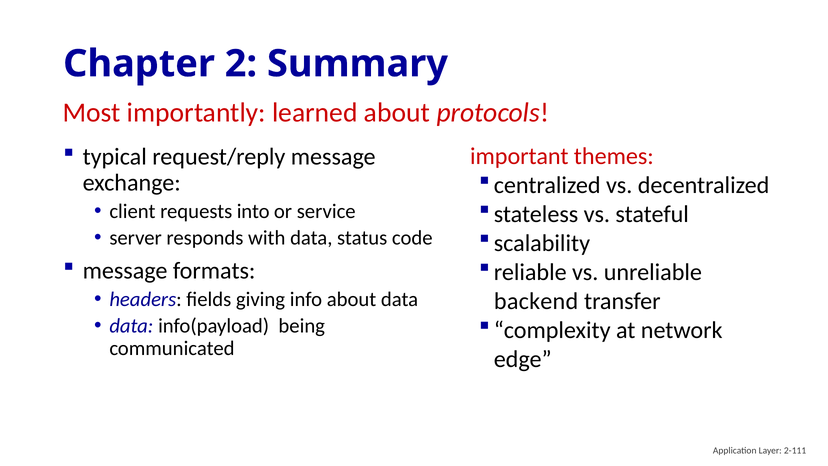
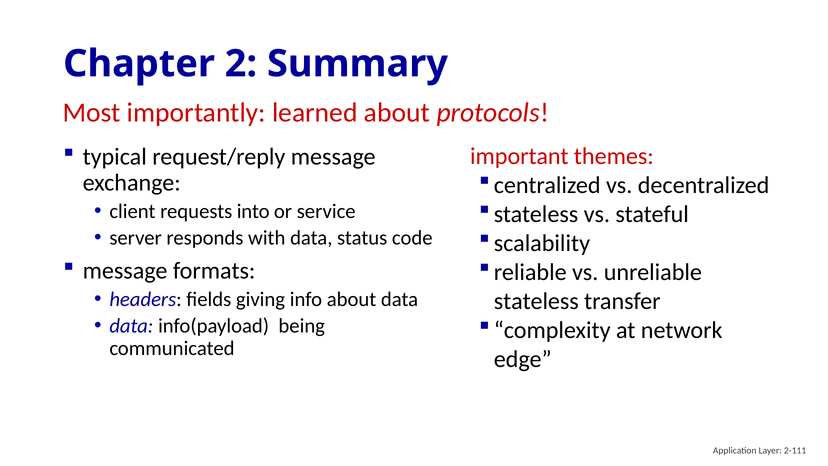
backend: backend -> stateless (536, 301)
